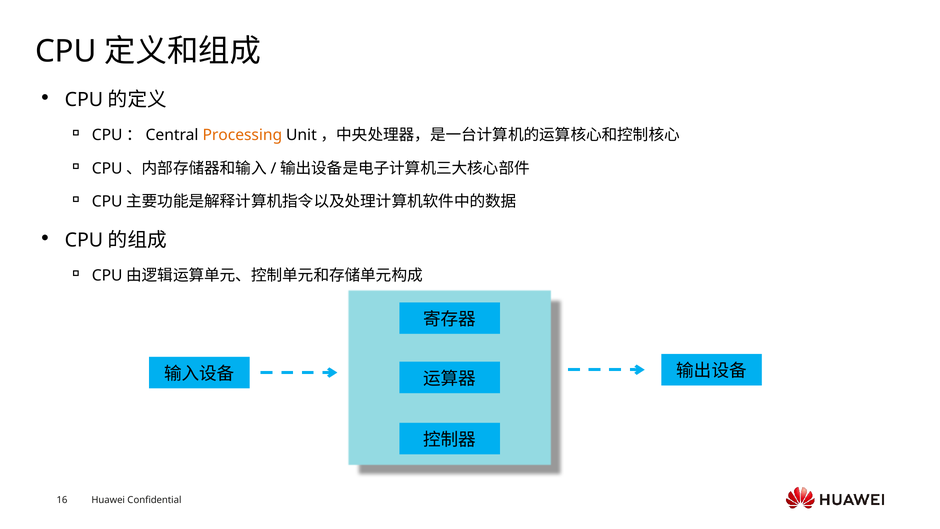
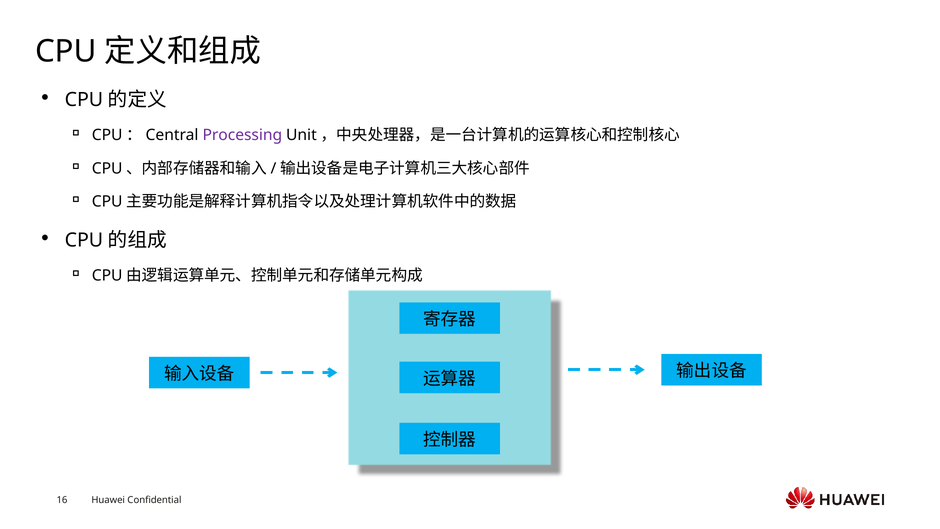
Processing colour: orange -> purple (242, 135)
